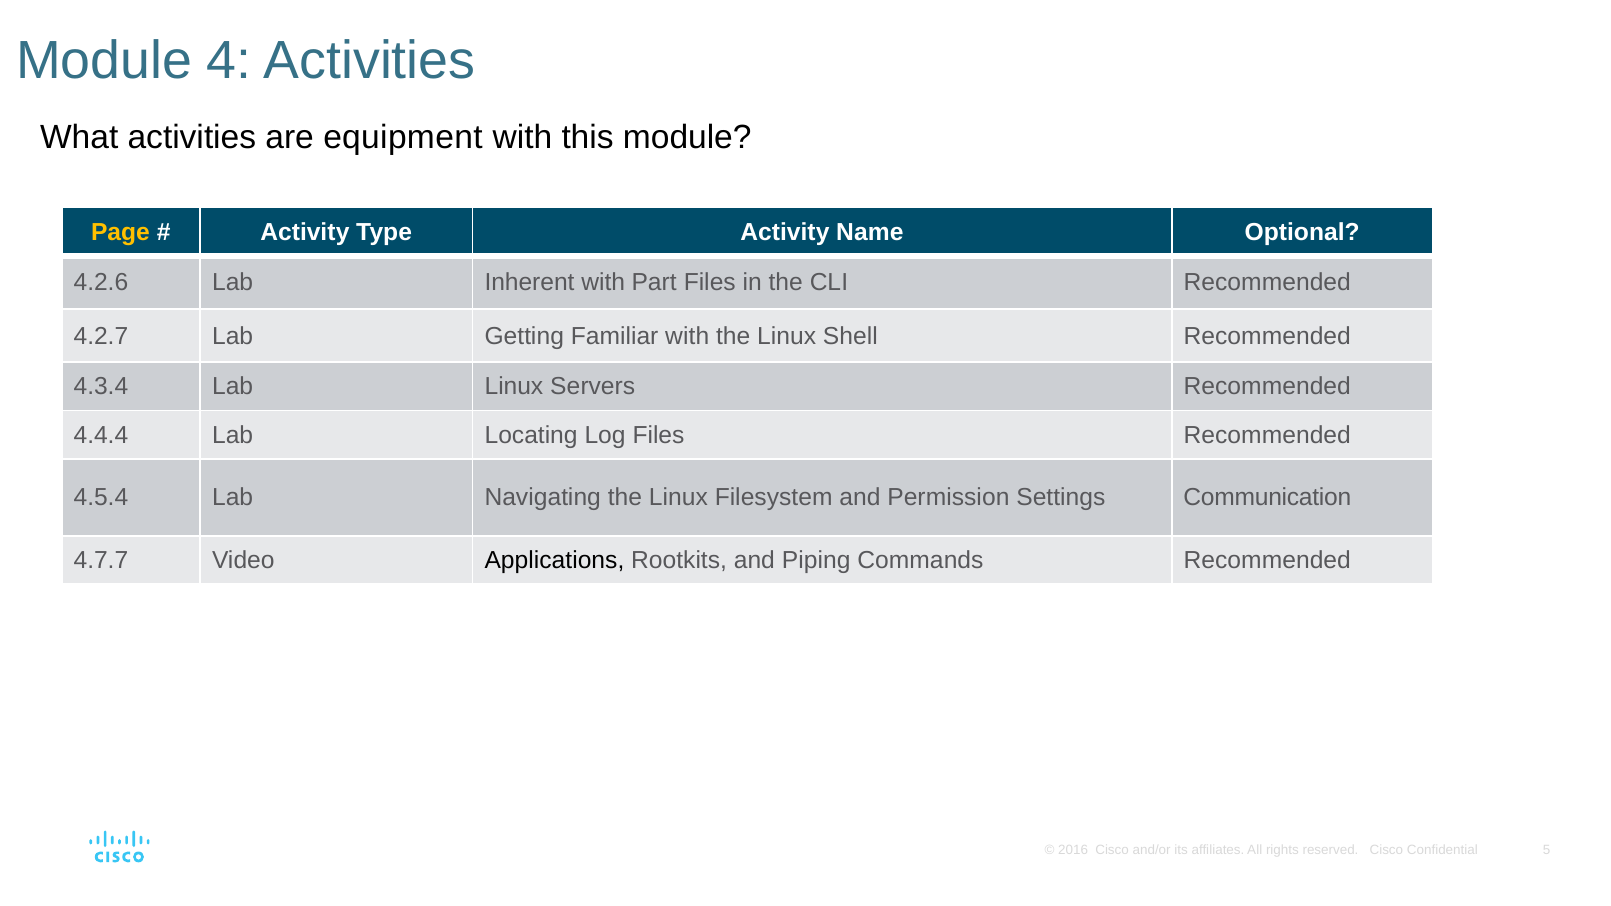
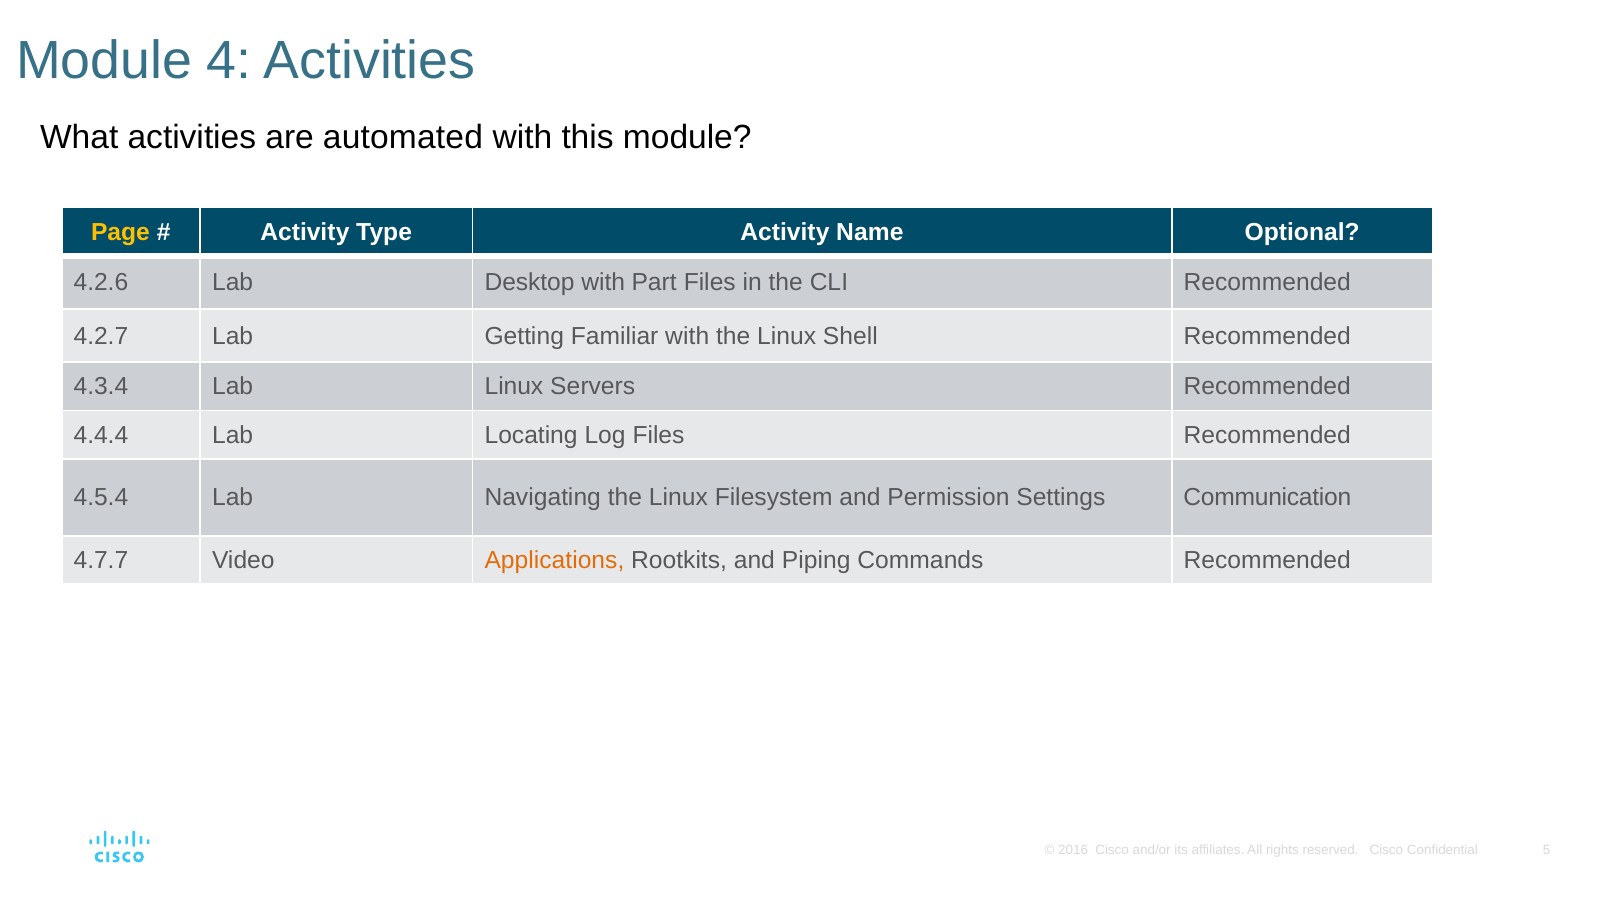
equipment: equipment -> automated (403, 138)
Inherent: Inherent -> Desktop (530, 283)
Applications colour: black -> orange (554, 561)
